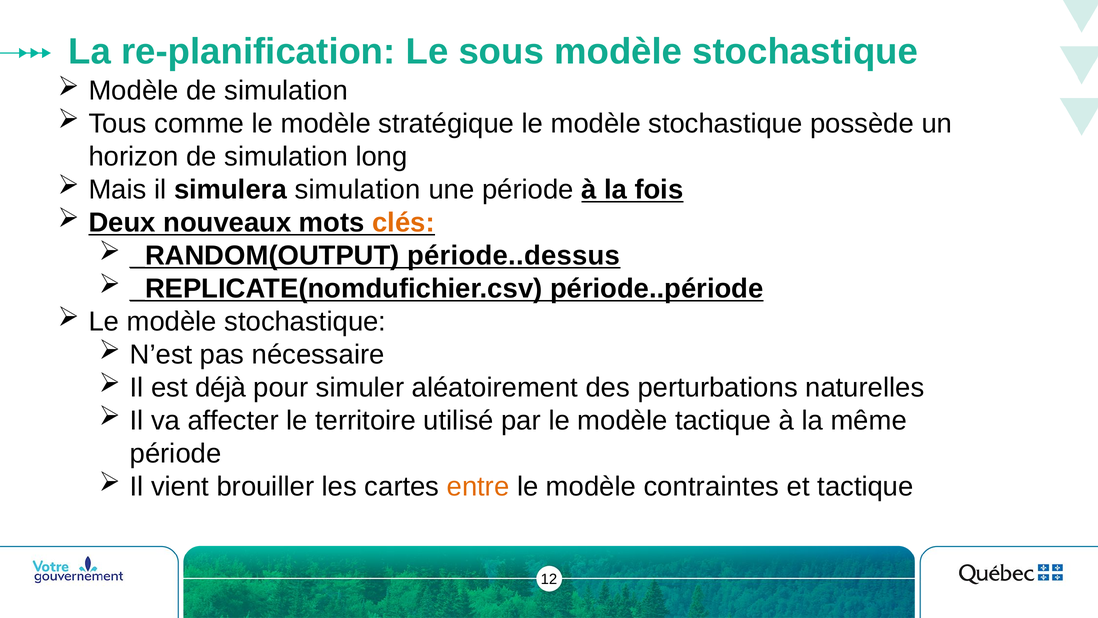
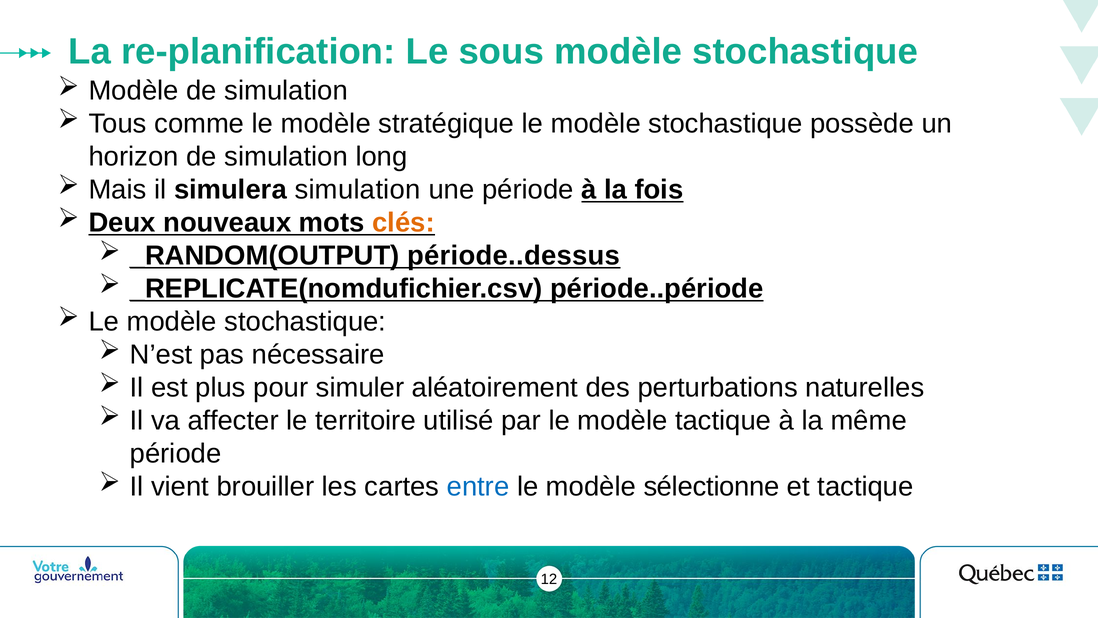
déjà: déjà -> plus (220, 387)
entre colour: orange -> blue (478, 486)
contraintes: contraintes -> sélectionne (712, 486)
